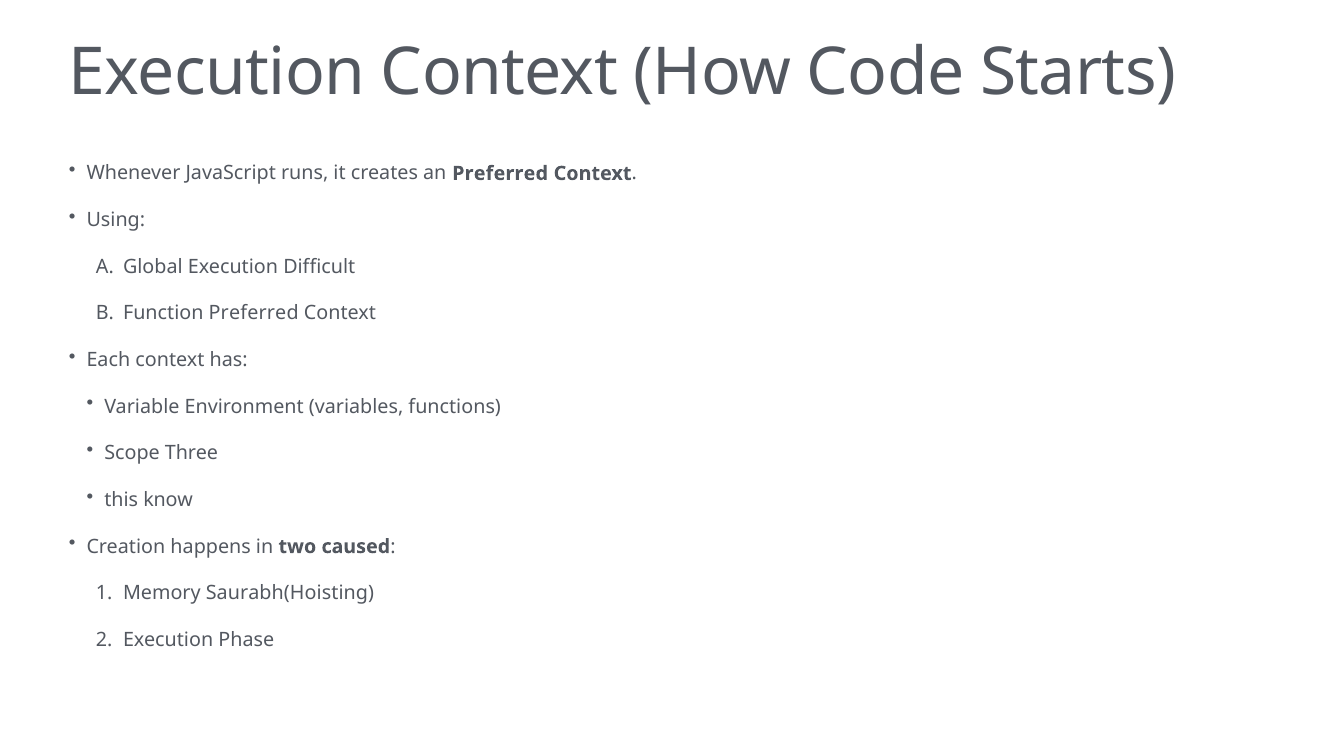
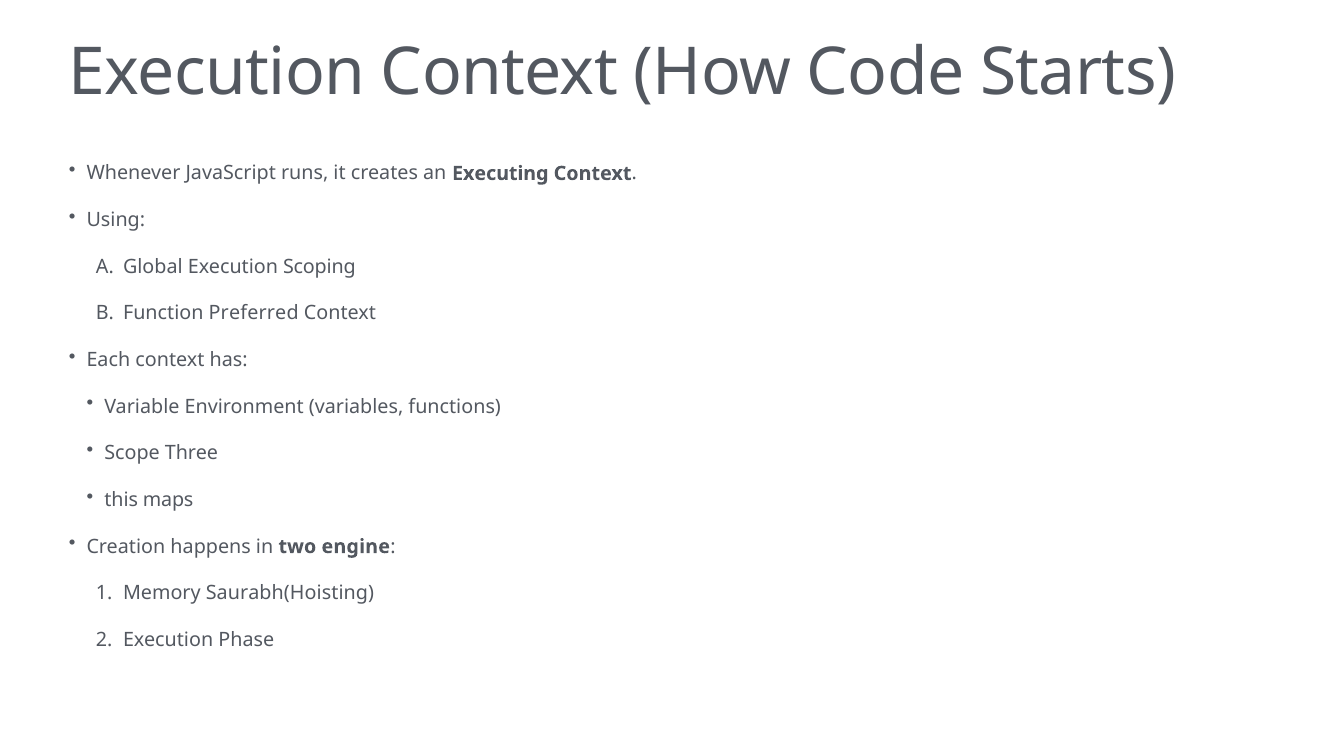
an Preferred: Preferred -> Executing (500, 173)
Difficult: Difficult -> Scoping (319, 267)
know: know -> maps (168, 500)
caused: caused -> engine (356, 546)
